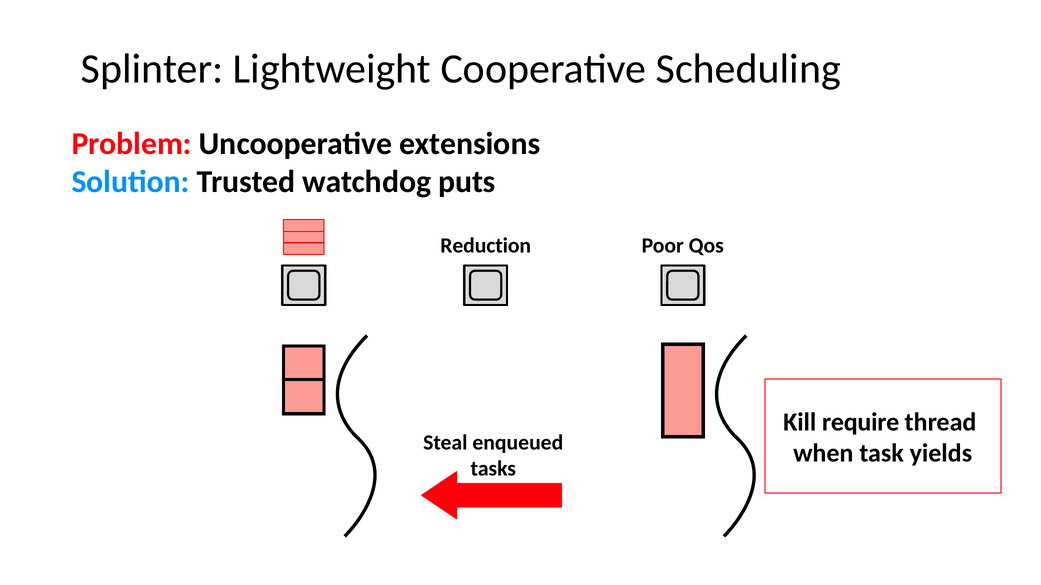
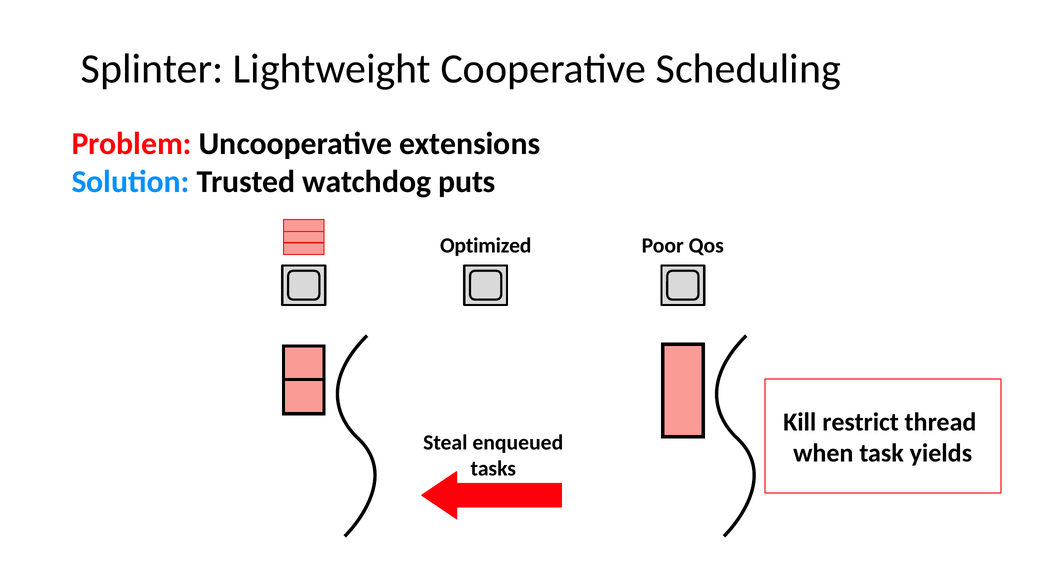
Reduction: Reduction -> Optimized (486, 246)
require: require -> restrict (861, 423)
